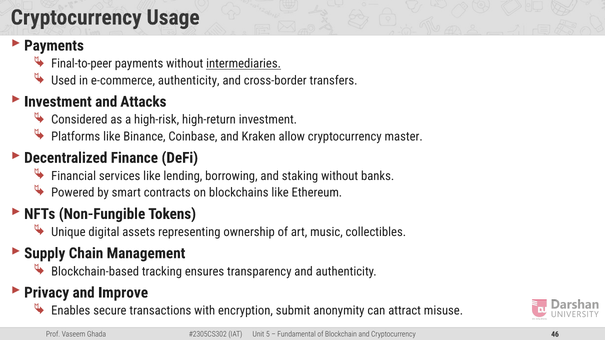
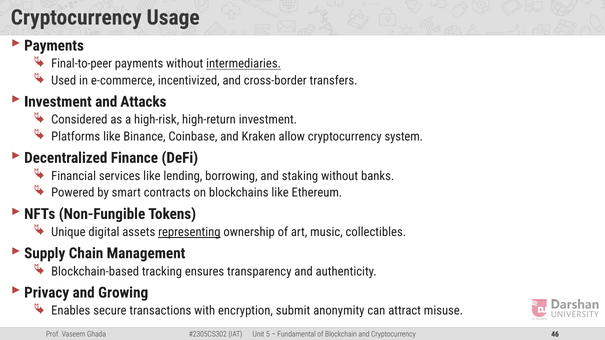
e-commerce authenticity: authenticity -> incentivized (189, 81)
master: master -> system (404, 137)
representing underline: none -> present (189, 232)
Improve: Improve -> Growing (123, 293)
